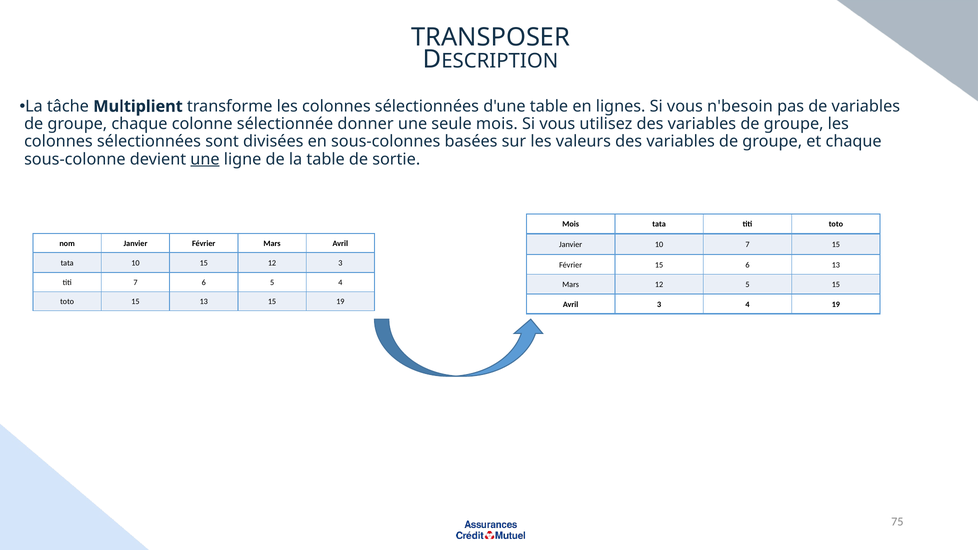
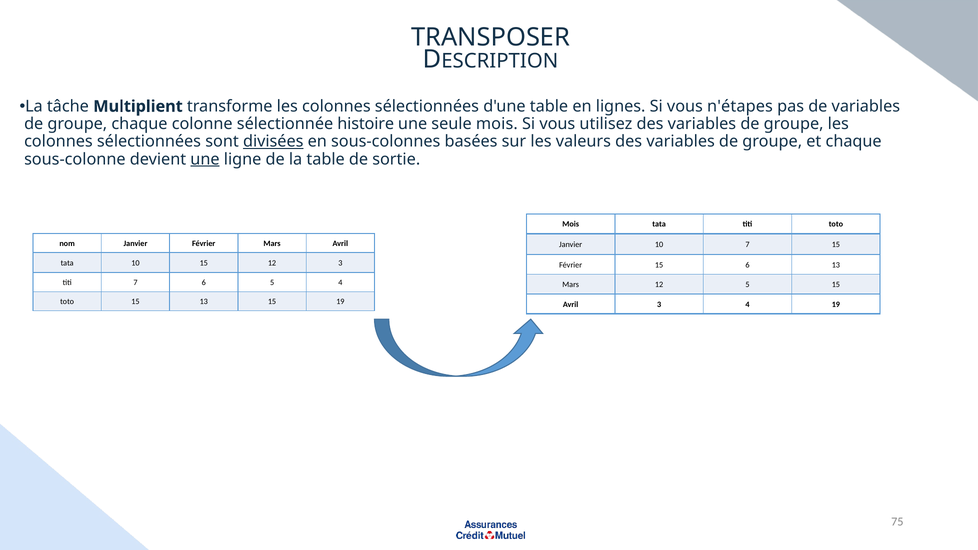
n'besoin: n'besoin -> n'étapes (740, 106)
donner: donner -> histoire (366, 124)
divisées underline: none -> present (273, 142)
